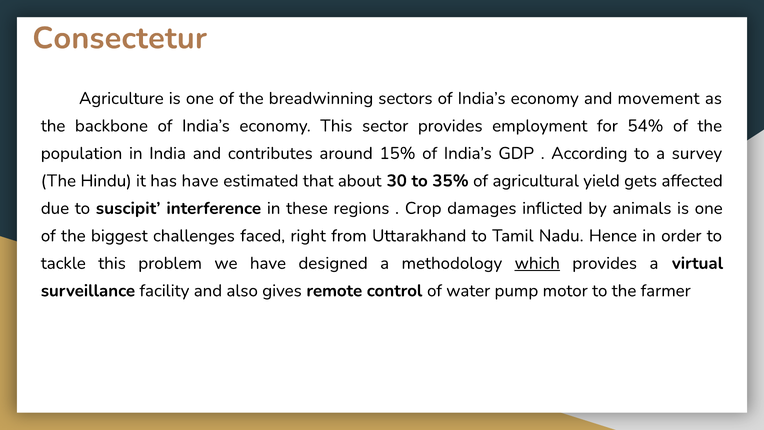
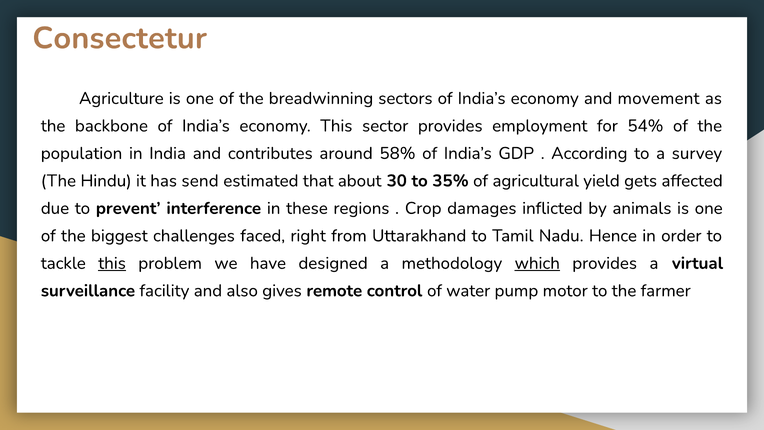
15%: 15% -> 58% (397, 153)
has have: have -> send (200, 181)
suscipit: suscipit -> prevent (128, 208)
this underline: none -> present (112, 263)
